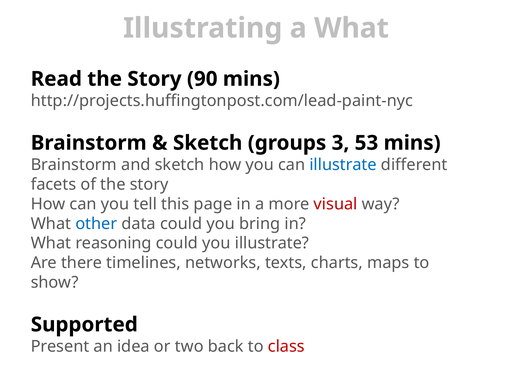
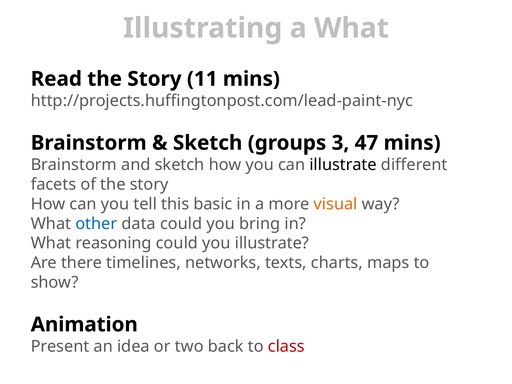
90: 90 -> 11 (202, 79)
53: 53 -> 47 (366, 143)
illustrate colour: blue -> black (343, 165)
page: page -> basic (213, 204)
visual colour: red -> orange (336, 204)
Supported: Supported -> Animation (84, 325)
